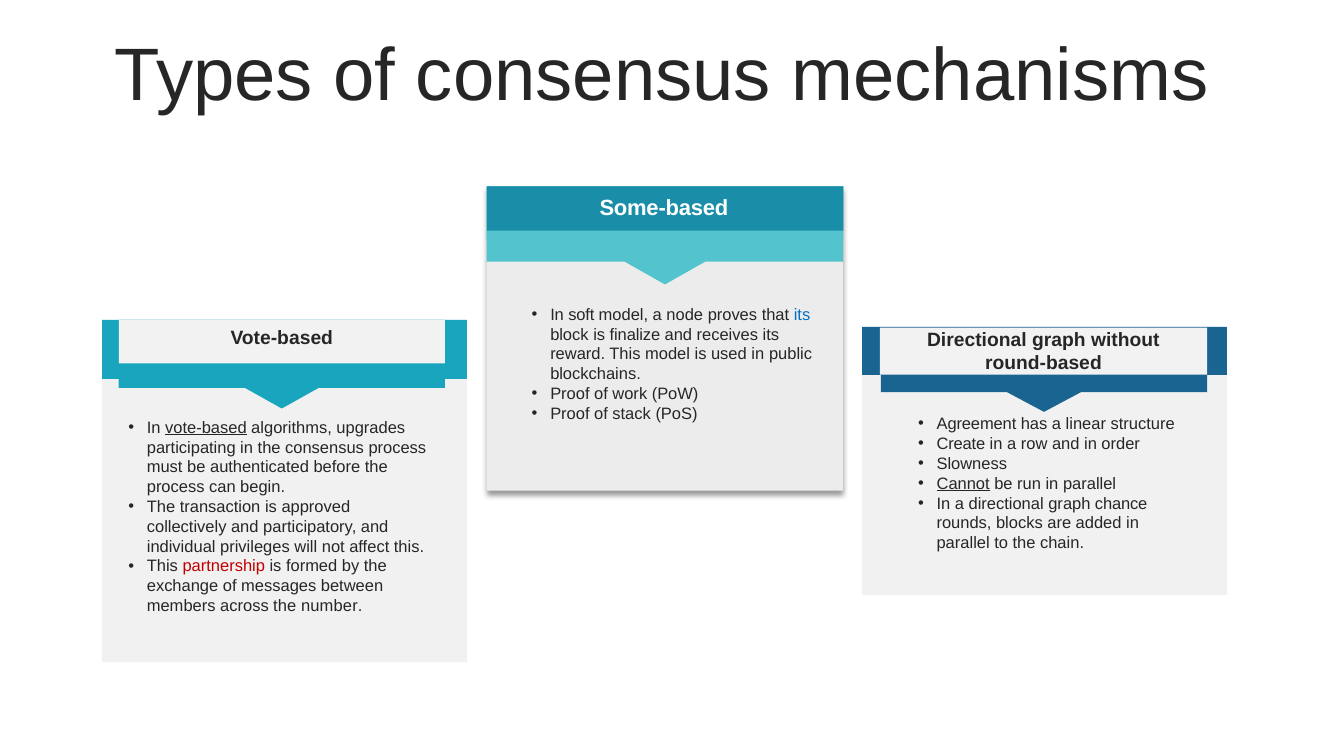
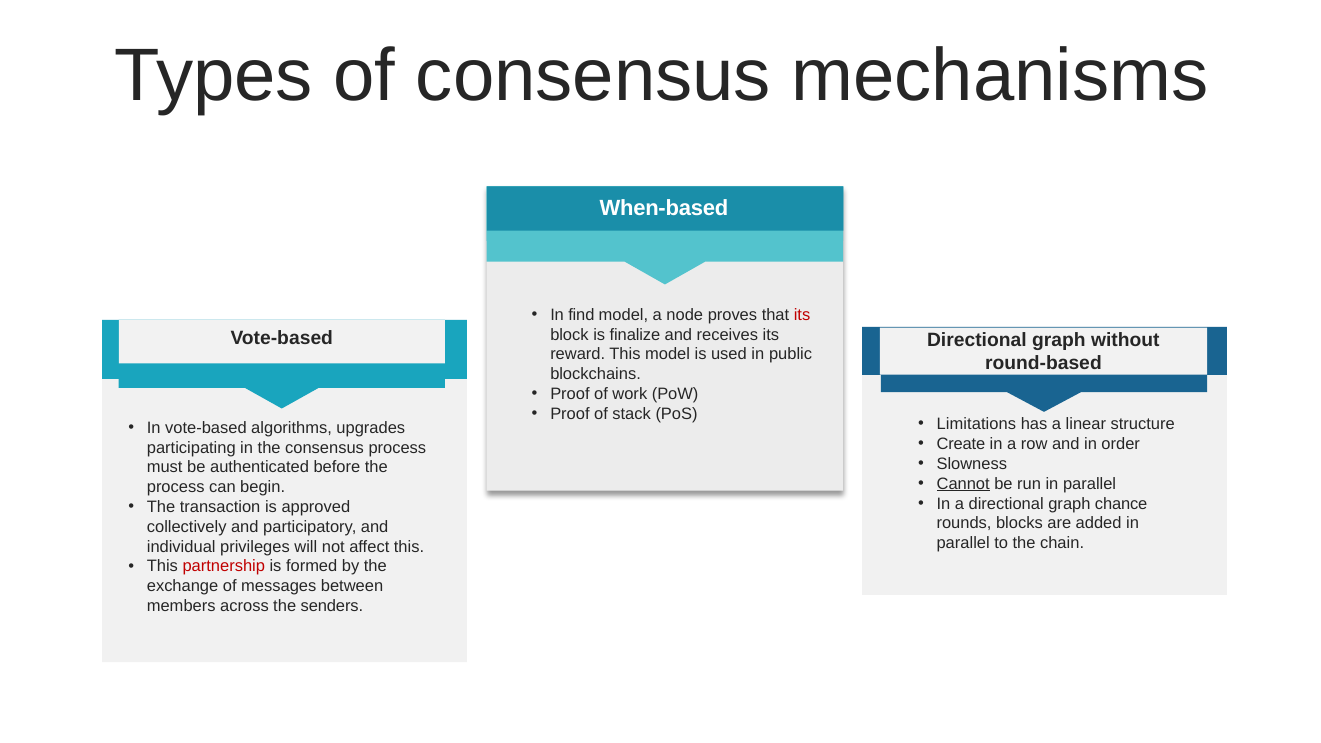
Some-based: Some-based -> When-based (664, 208)
soft: soft -> find (581, 315)
its colour: blue -> red (802, 315)
Agreement: Agreement -> Limitations (976, 424)
vote-based underline: present -> none (206, 428)
number: number -> senders (332, 606)
